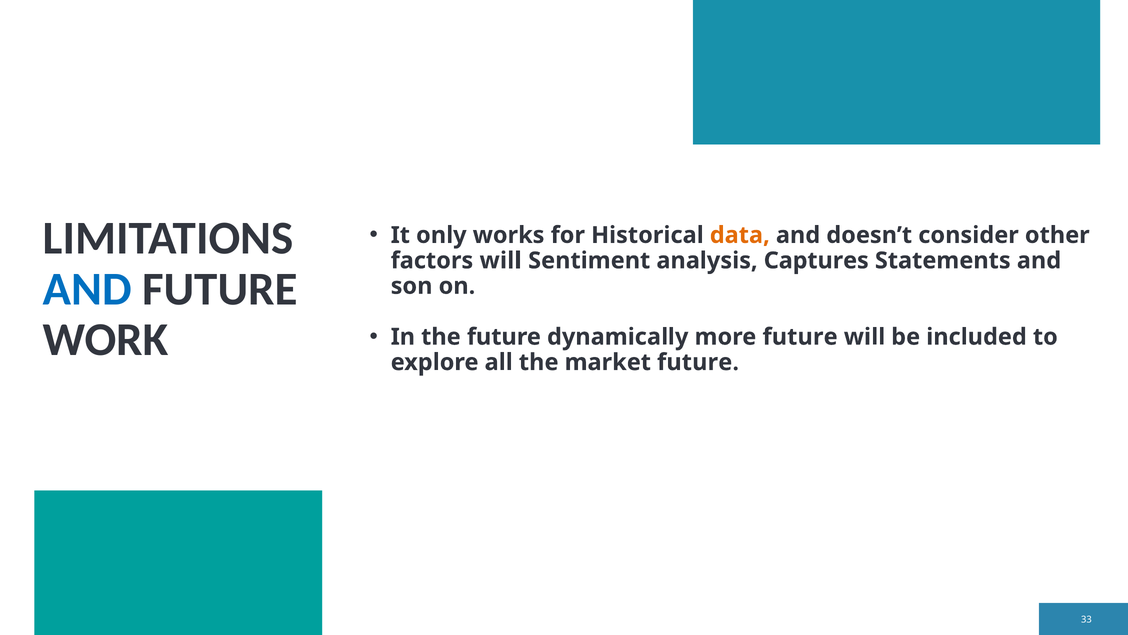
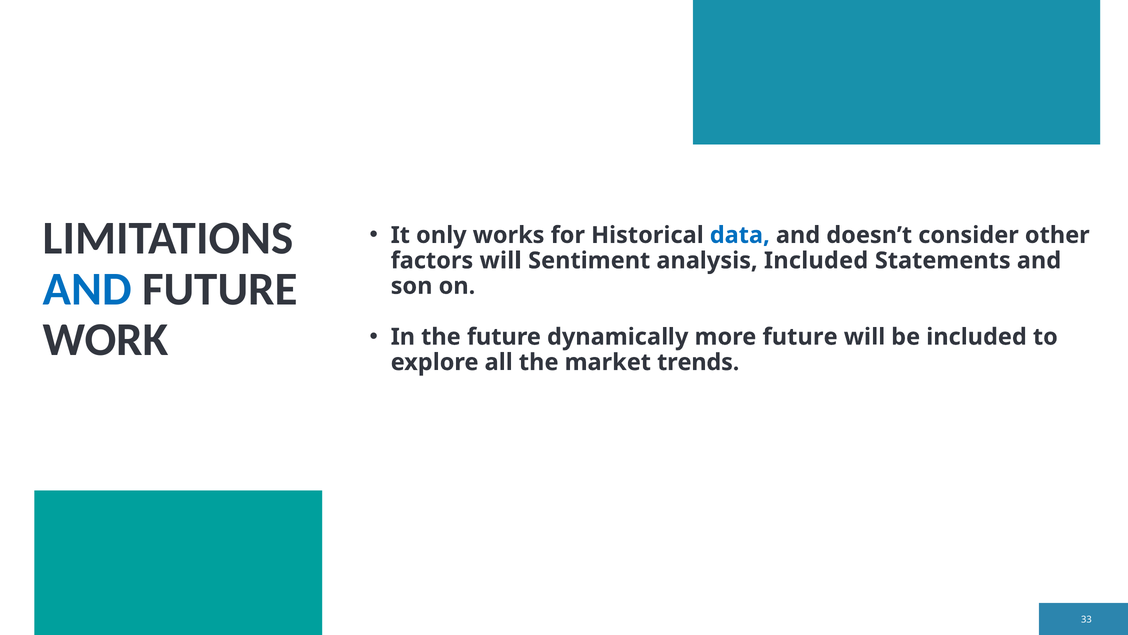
data colour: orange -> blue (740, 235)
analysis Captures: Captures -> Included (816, 260)
market future: future -> trends (698, 362)
